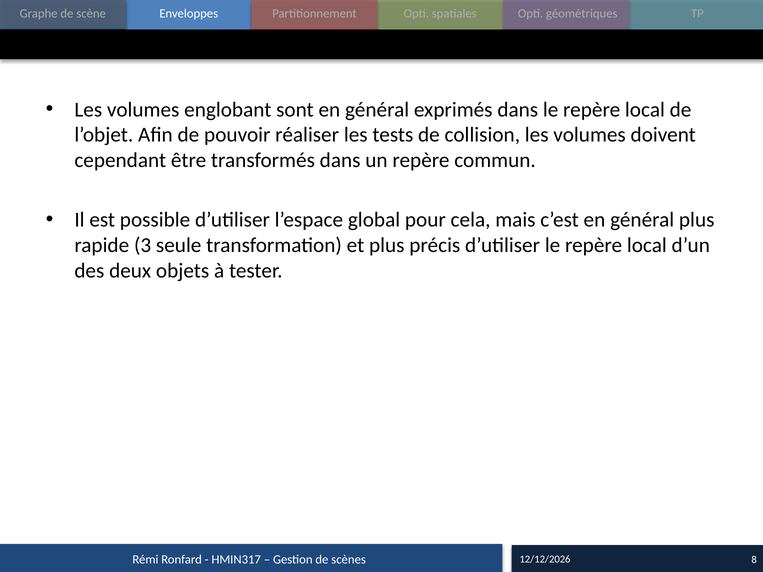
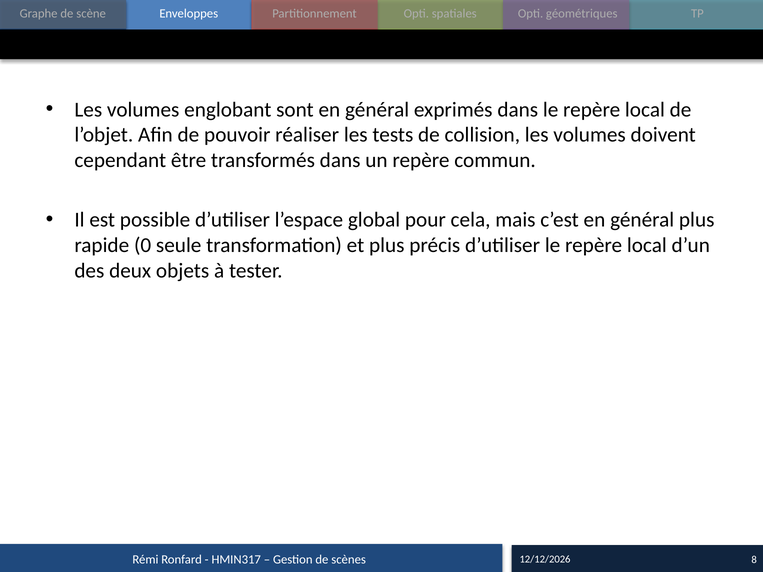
3: 3 -> 0 (143, 245)
